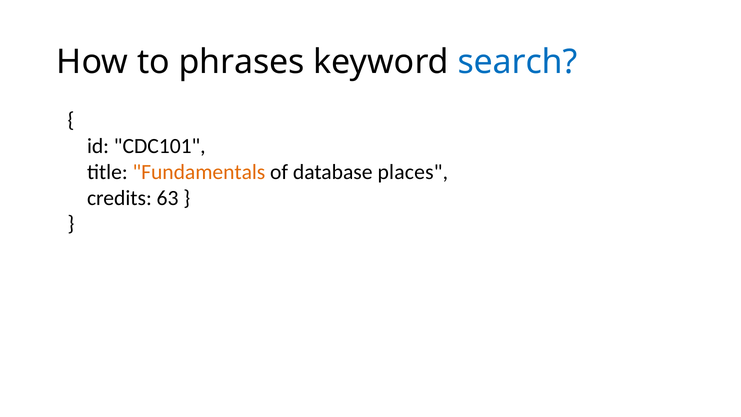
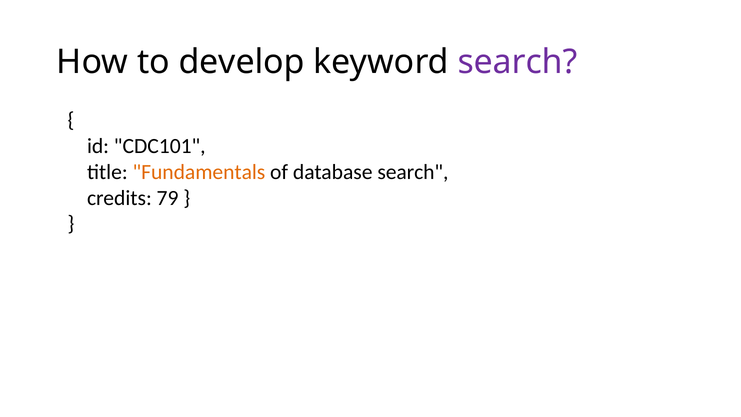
phrases: phrases -> develop (242, 62)
search colour: blue -> purple (518, 62)
database places: places -> search (413, 172)
63: 63 -> 79 (168, 198)
